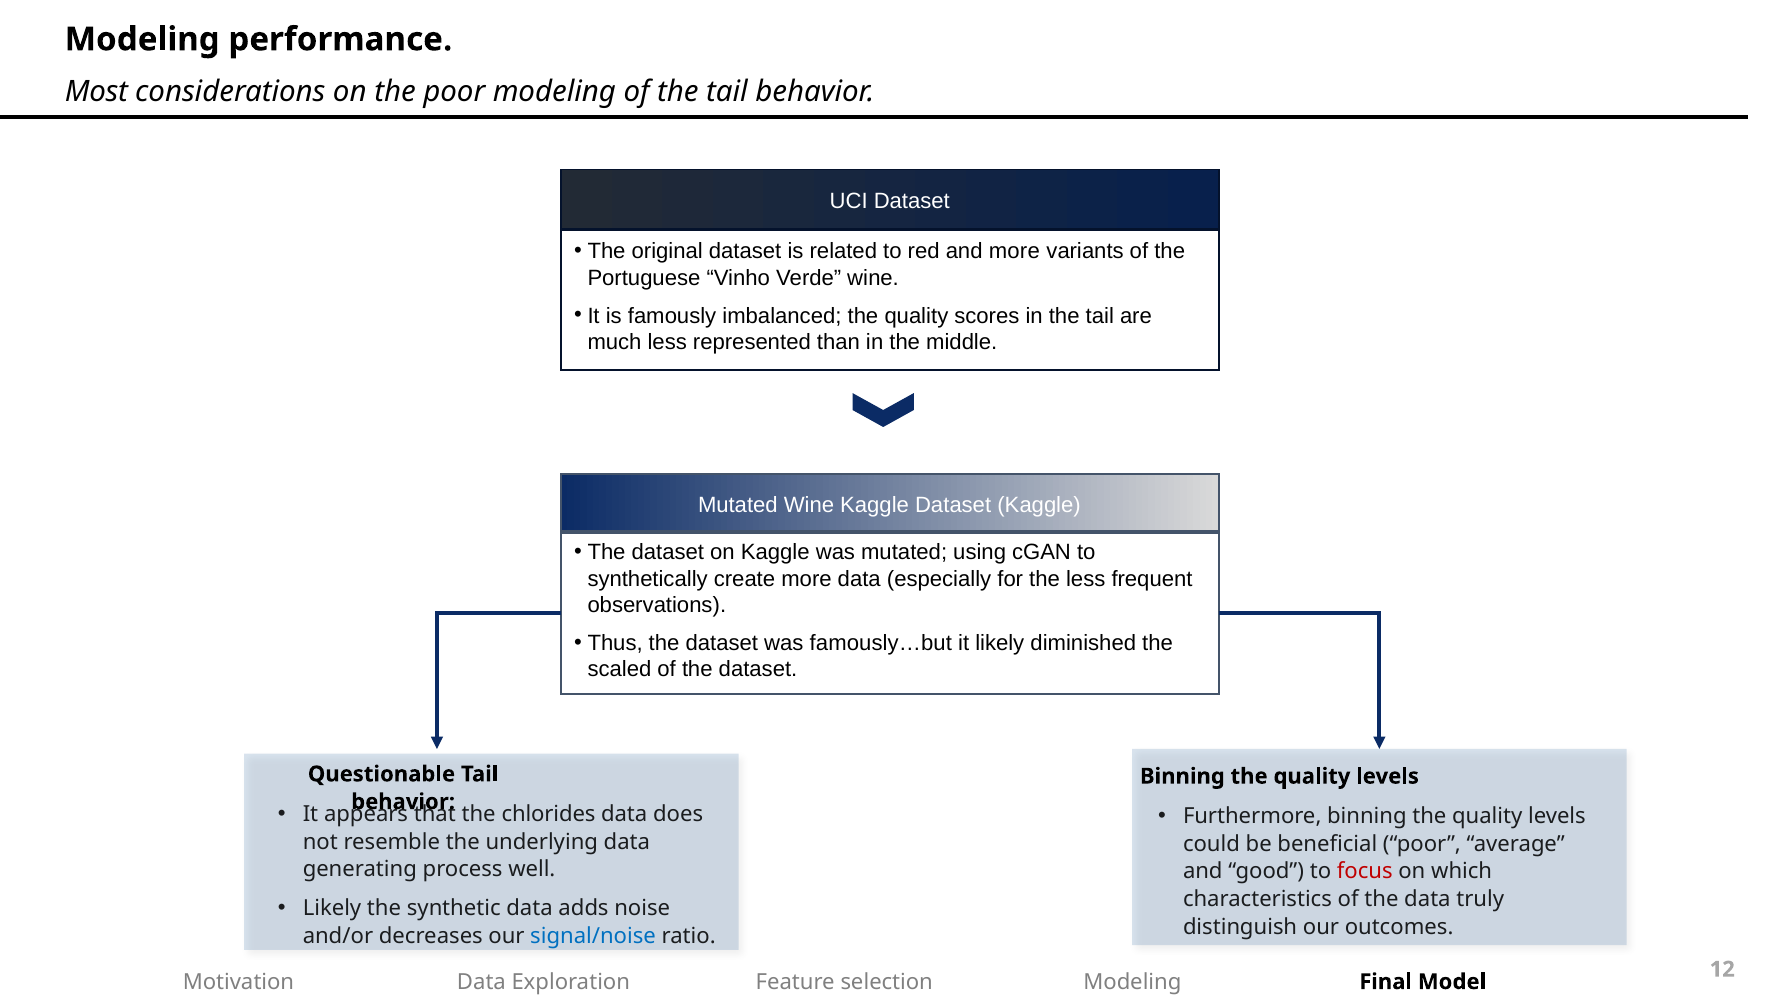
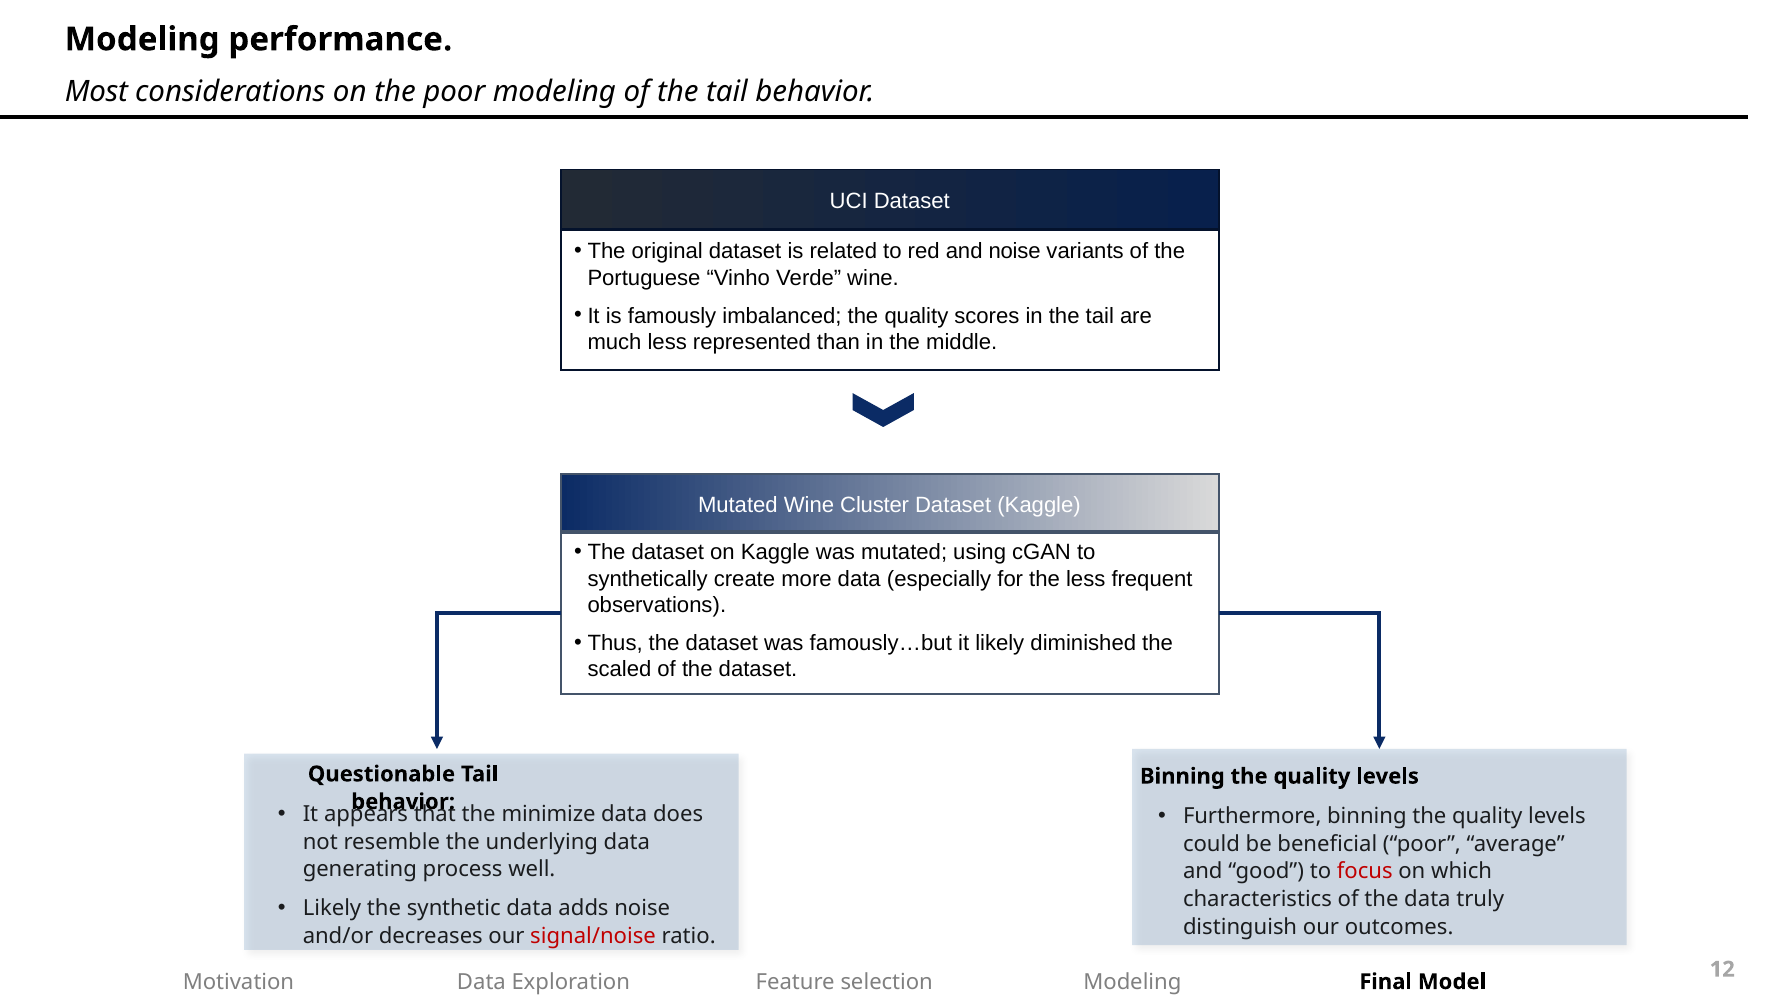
and more: more -> noise (1015, 252)
Wine Kaggle: Kaggle -> Cluster (875, 505)
chlorides: chlorides -> minimize (549, 814)
signal/noise colour: blue -> red (593, 936)
